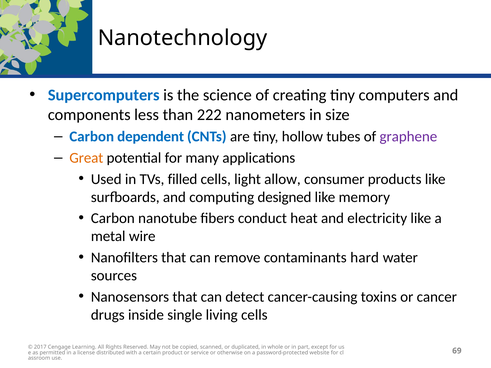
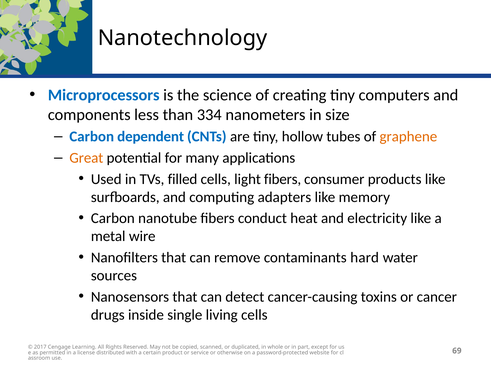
Supercomputers: Supercomputers -> Microprocessors (104, 95)
222: 222 -> 334 (209, 115)
graphene colour: purple -> orange (408, 137)
light allow: allow -> fibers (283, 179)
designed: designed -> adapters (284, 197)
